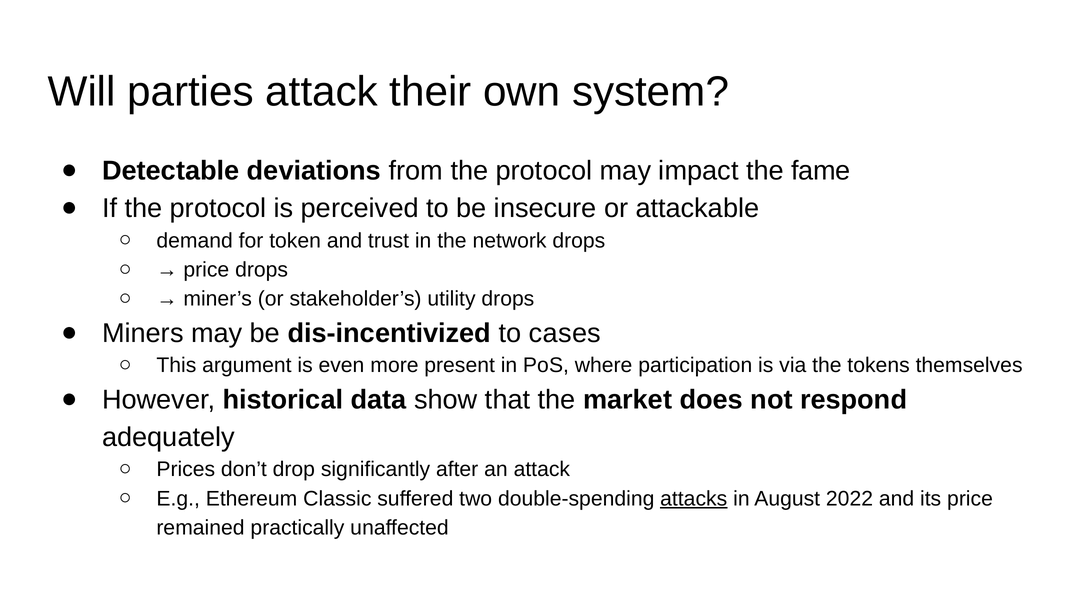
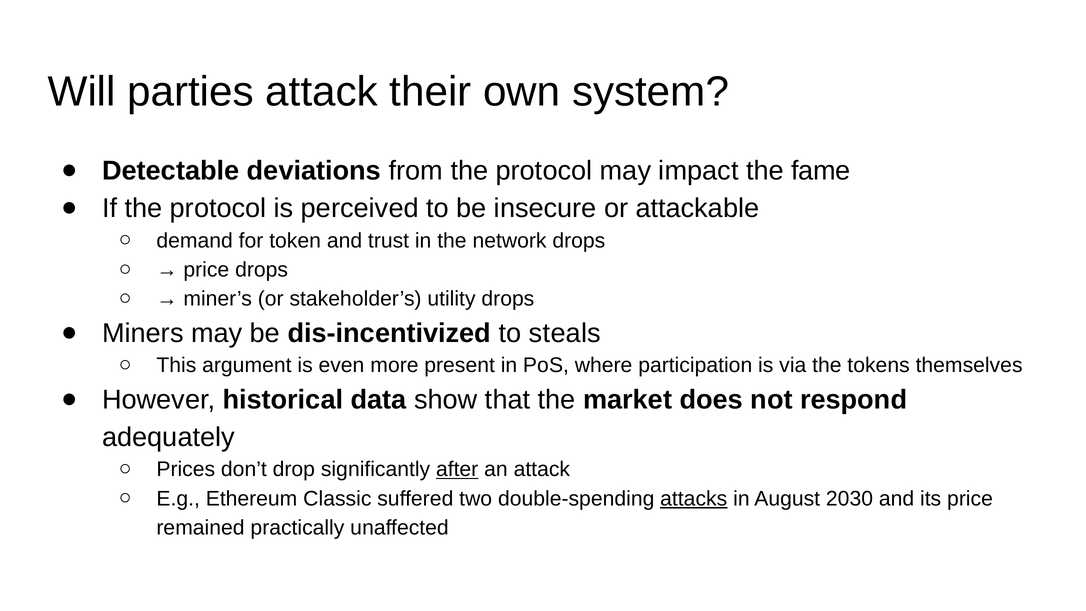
cases: cases -> steals (565, 333)
after underline: none -> present (457, 469)
2022: 2022 -> 2030 (849, 498)
